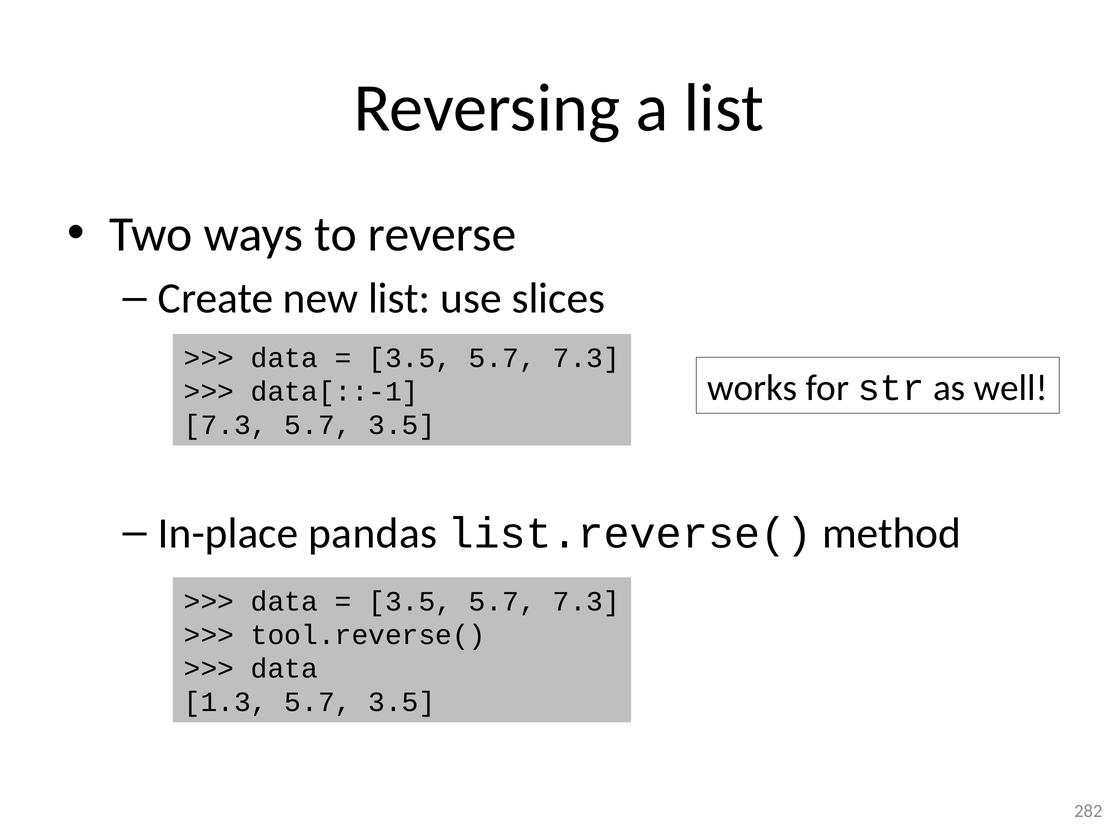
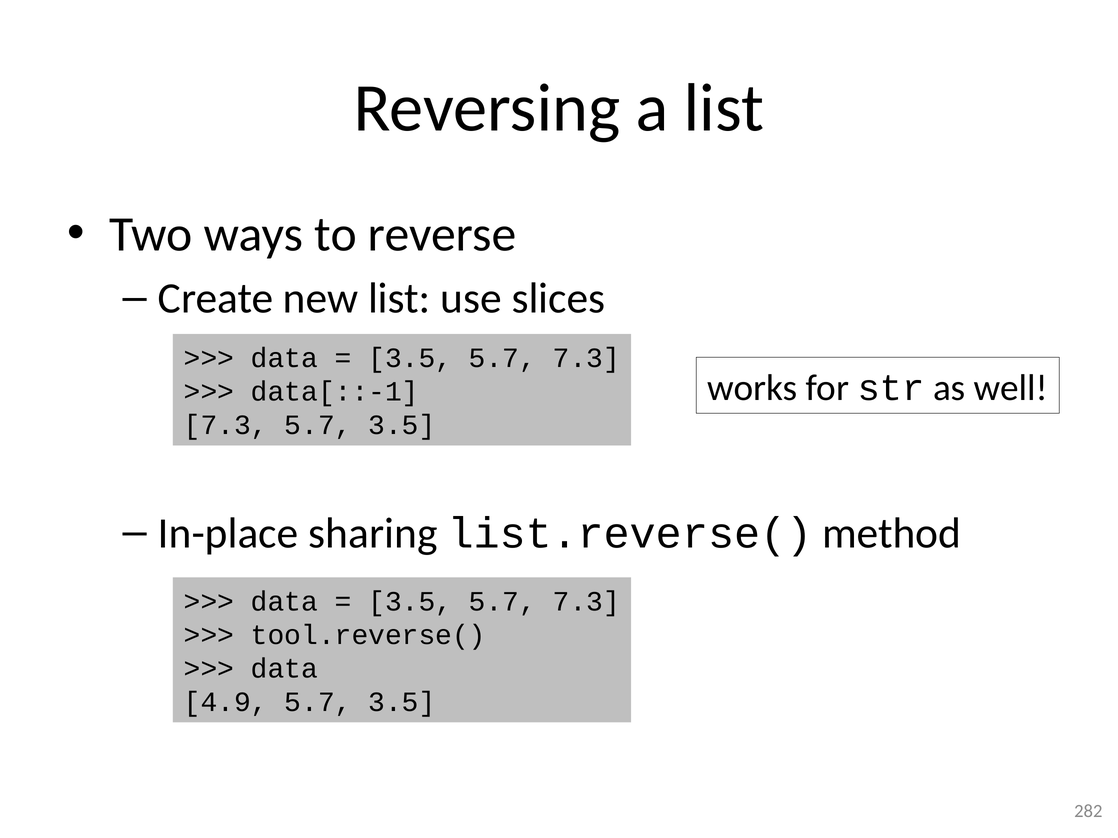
pandas: pandas -> sharing (373, 534)
1.3: 1.3 -> 4.9 (226, 703)
